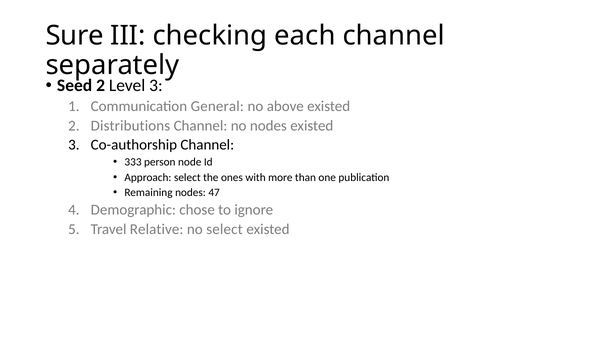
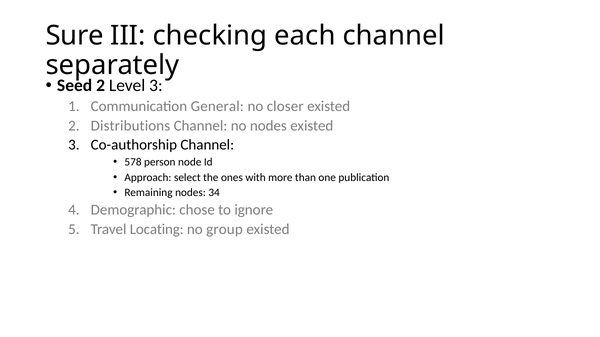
above: above -> closer (285, 107)
333: 333 -> 578 (133, 162)
47: 47 -> 34 (214, 193)
Relative: Relative -> Locating (157, 230)
no select: select -> group (224, 230)
